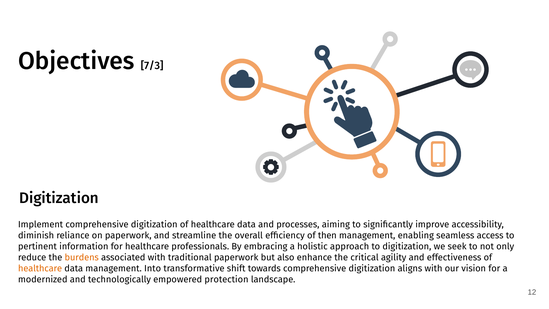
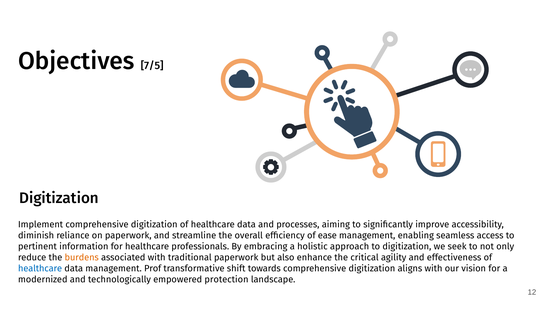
7/3: 7/3 -> 7/5 (152, 66)
then: then -> ease (327, 235)
healthcare colour: orange -> blue (40, 268)
Into: Into -> Prof (153, 268)
